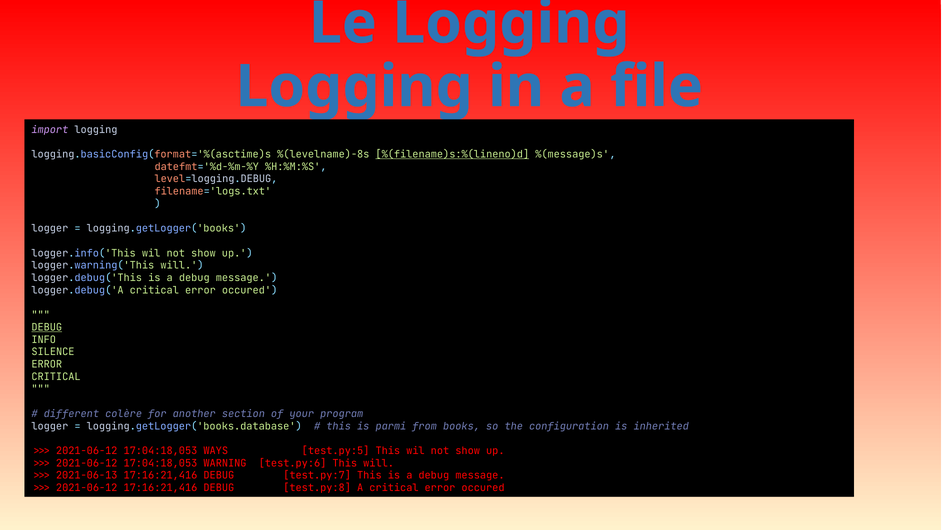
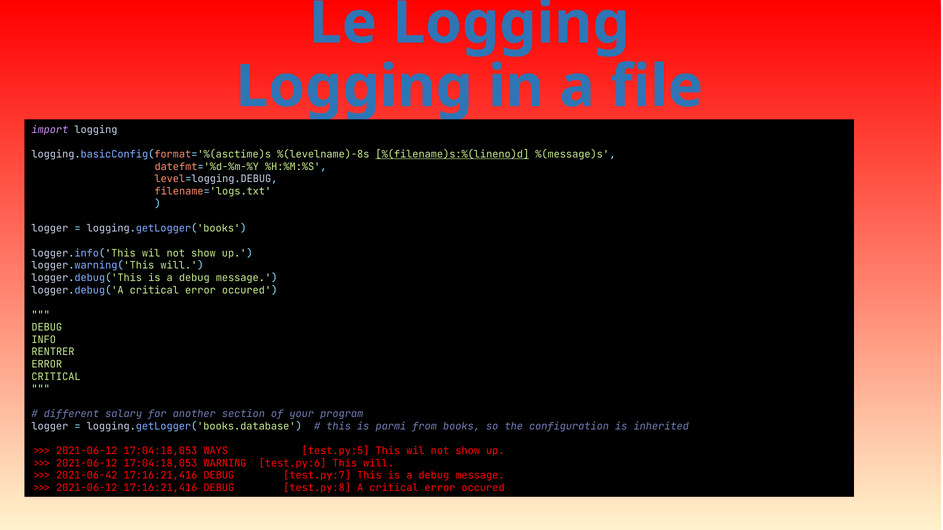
DEBUG underline: present -> none (47, 328)
SILENCE: SILENCE -> RENTRER (53, 352)
colère: colère -> salary (124, 414)
2021-06-13: 2021-06-13 -> 2021-06-42 (87, 476)
